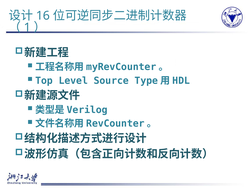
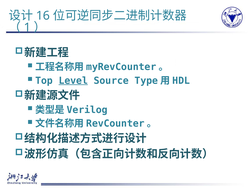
Level underline: none -> present (73, 80)
